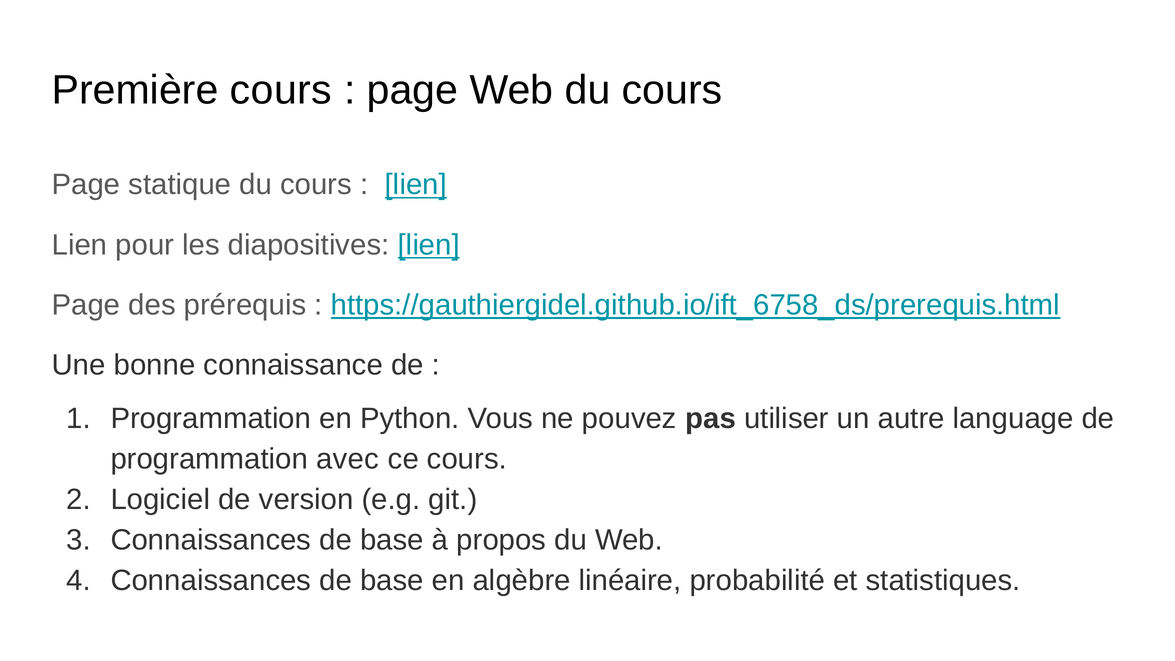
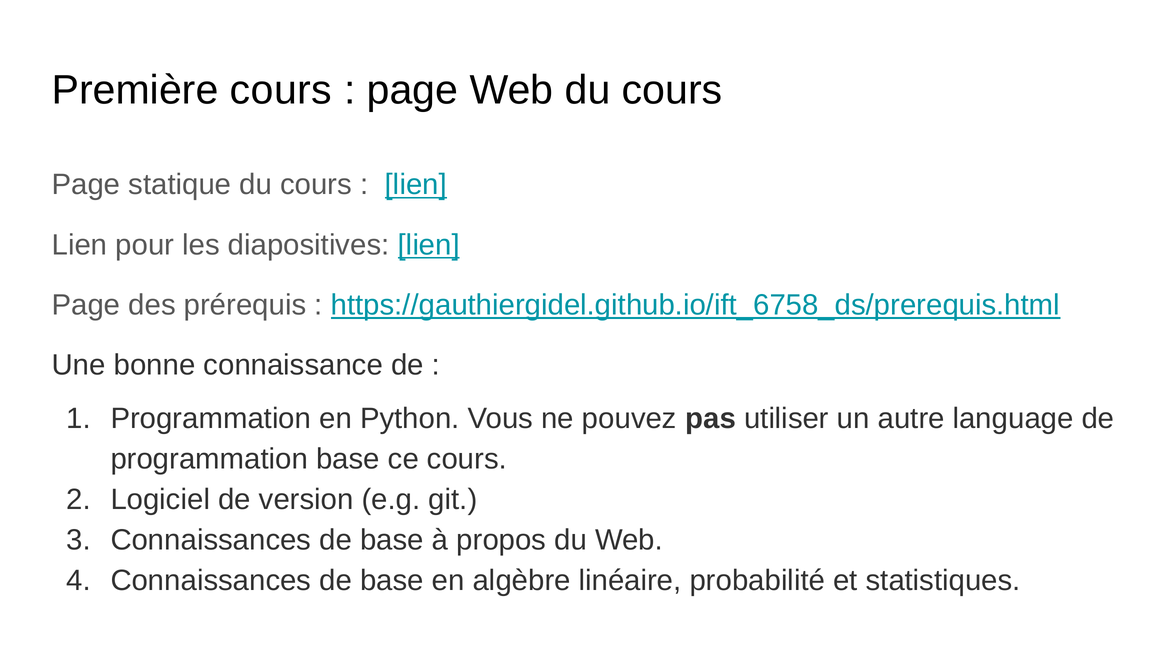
programmation avec: avec -> base (348, 459)
